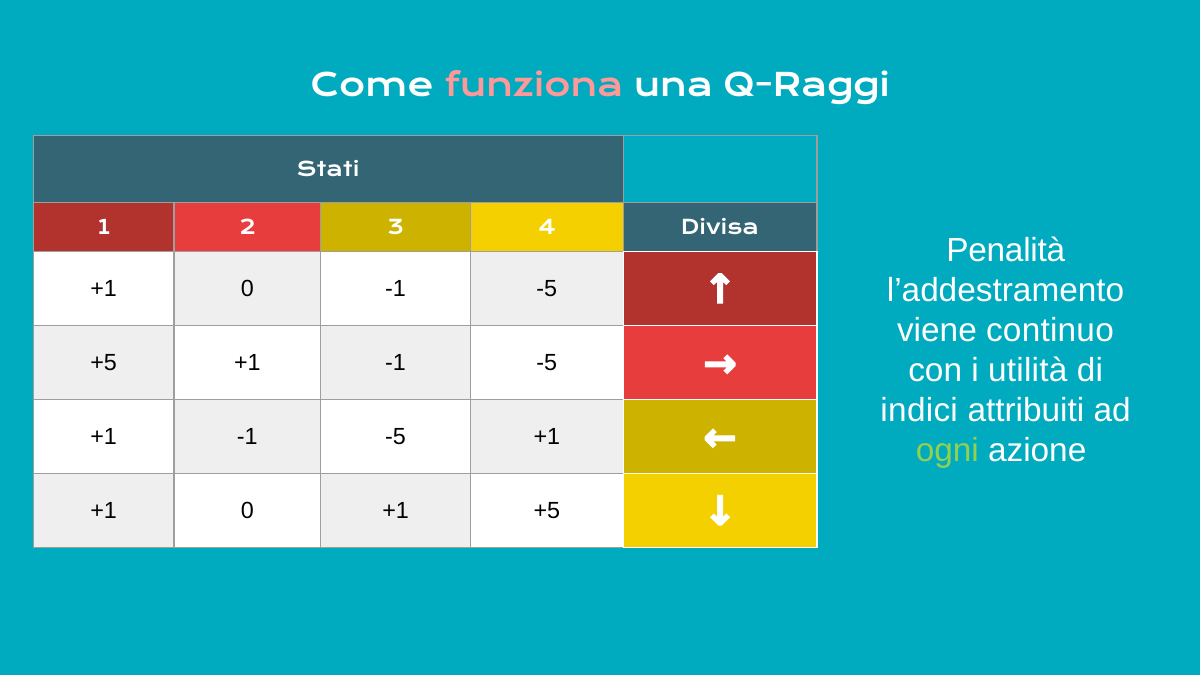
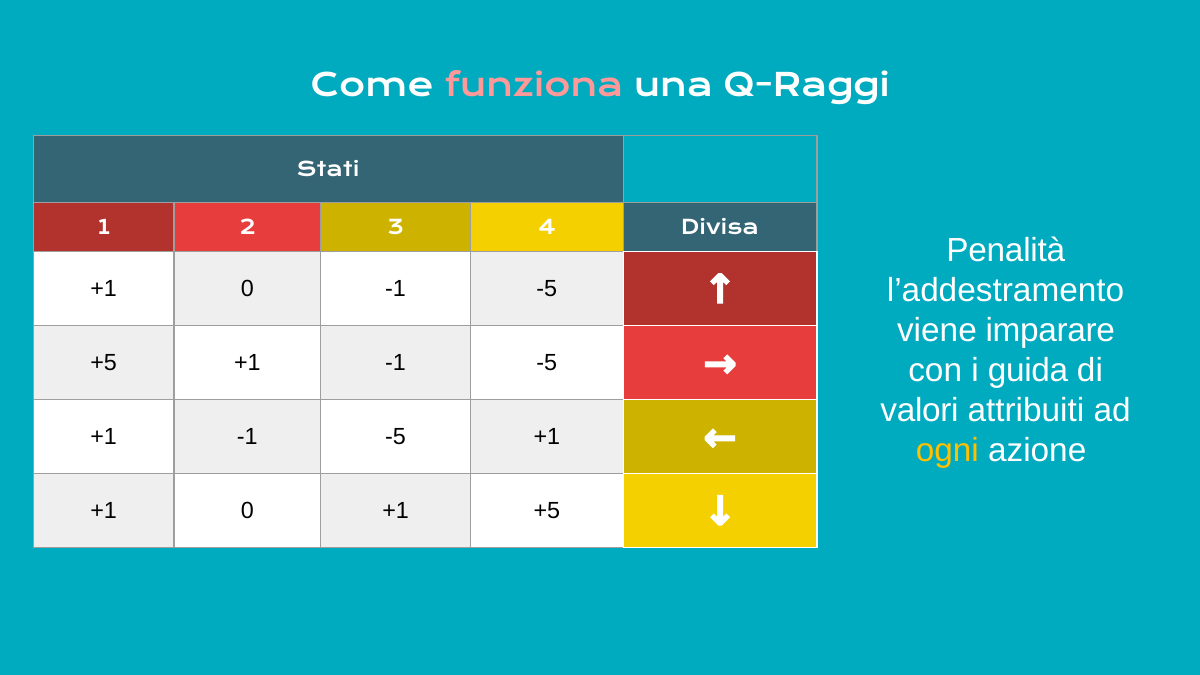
continuo: continuo -> imparare (1050, 331)
utilità: utilità -> guida (1028, 371)
indici: indici -> valori (919, 411)
ogni colour: light green -> yellow (947, 451)
